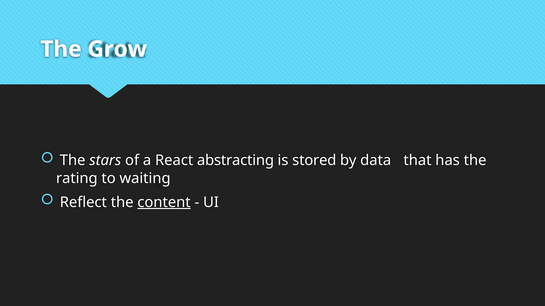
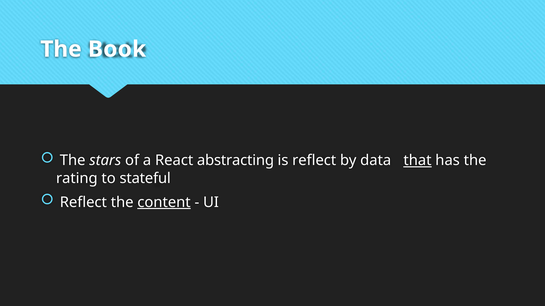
Grow: Grow -> Book (117, 49)
is stored: stored -> reflect (314, 161)
that underline: none -> present (417, 161)
waiting: waiting -> stateful (145, 178)
